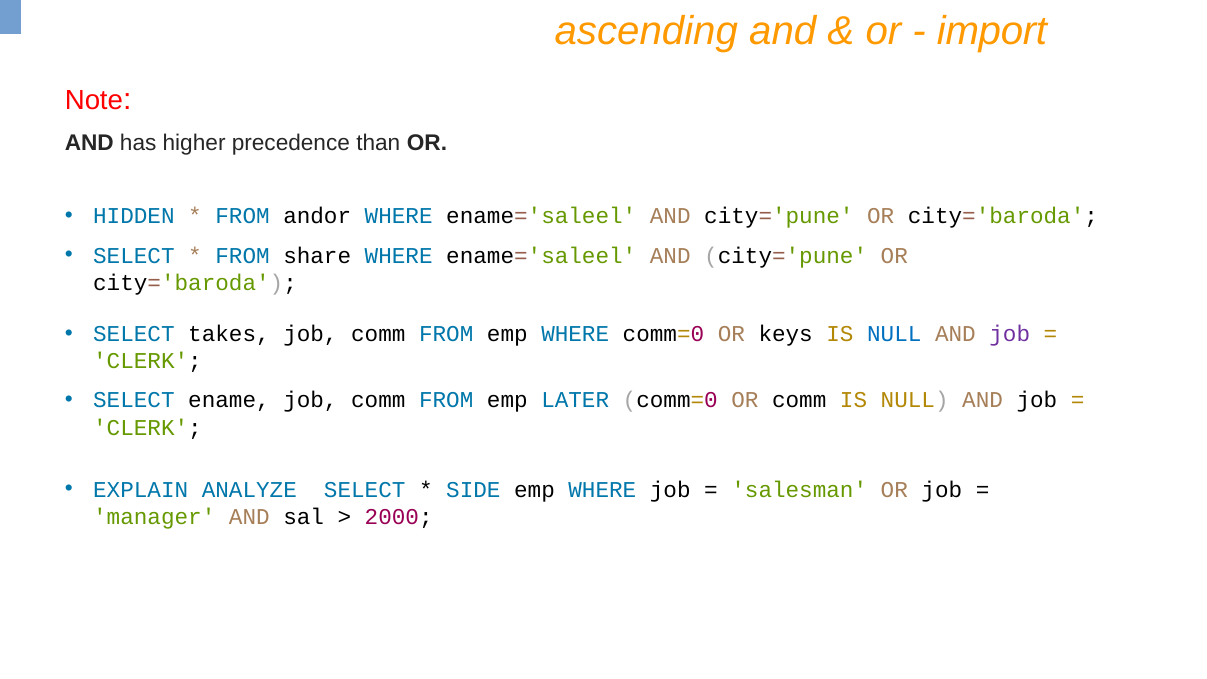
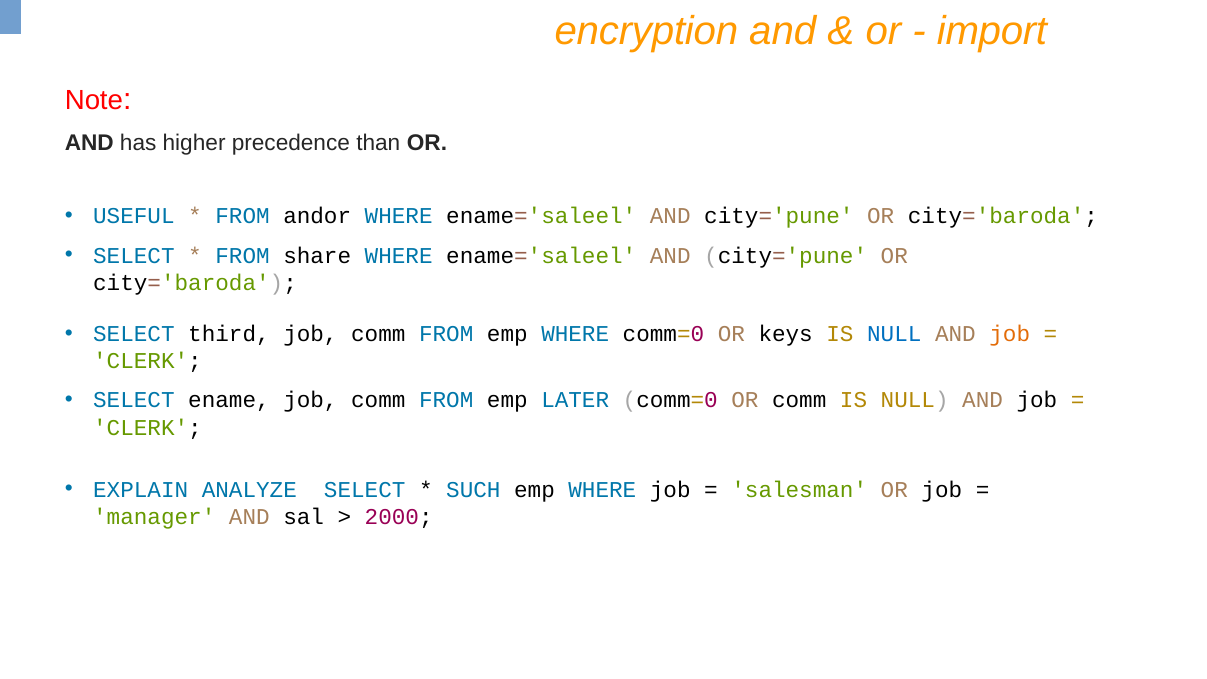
ascending: ascending -> encryption (646, 31)
HIDDEN: HIDDEN -> USEFUL (134, 216)
takes: takes -> third (229, 334)
job colour: purple -> orange (1010, 334)
SIDE: SIDE -> SUCH (473, 490)
